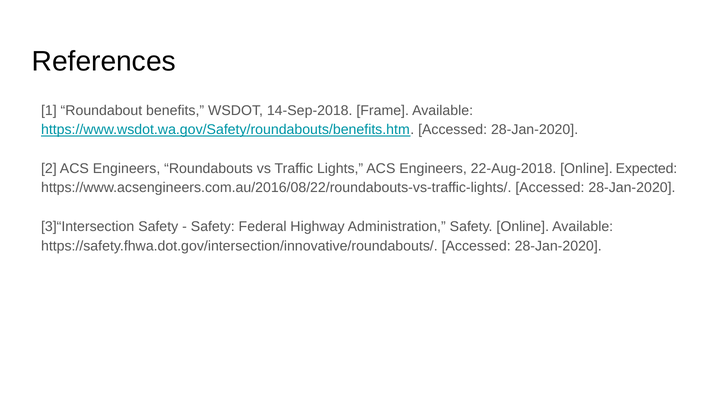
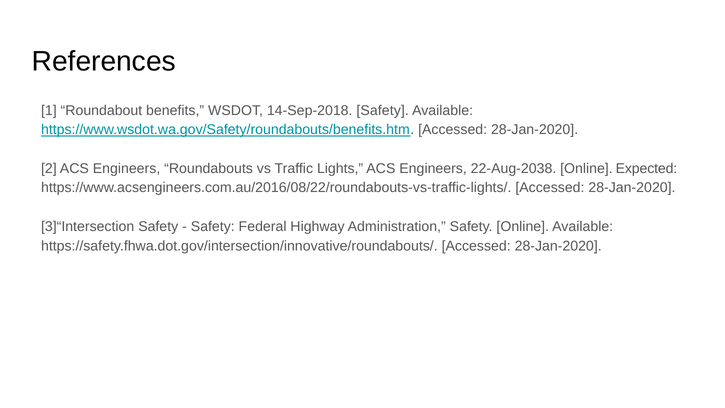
14-Sep-2018 Frame: Frame -> Safety (383, 110)
22-Aug-2018: 22-Aug-2018 -> 22-Aug-2038 (513, 168)
